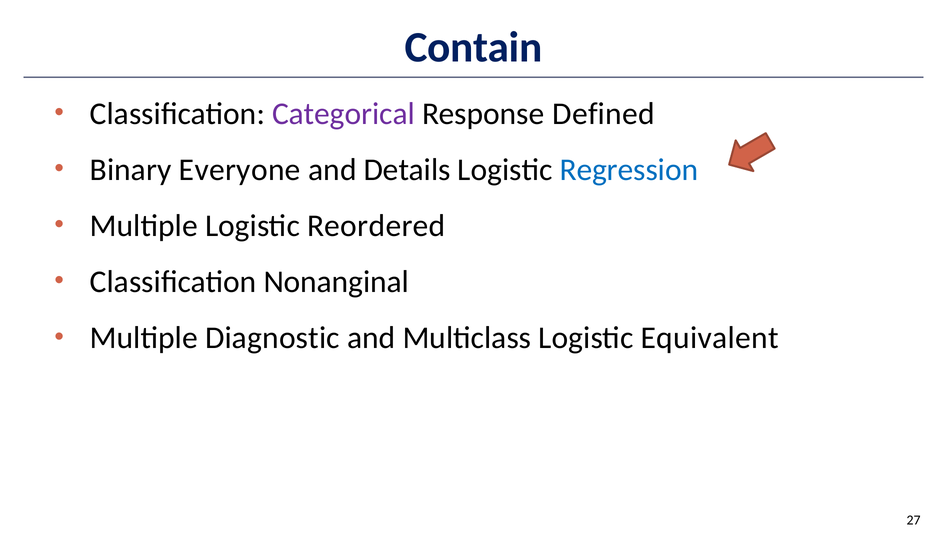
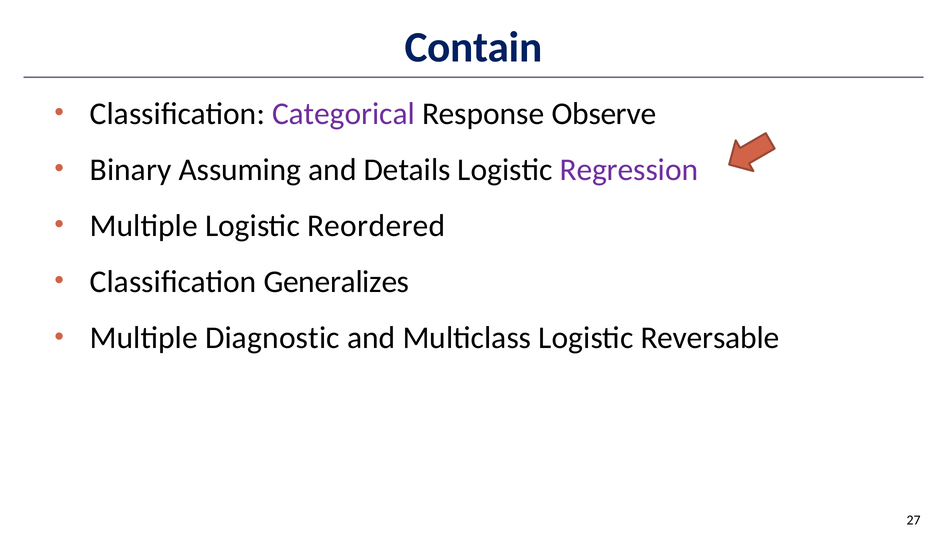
Defined: Defined -> Observe (604, 114)
Everyone: Everyone -> Assuming (240, 170)
Regression colour: blue -> purple (629, 170)
Nonanginal: Nonanginal -> Generalizes (336, 282)
Equivalent: Equivalent -> Reversable (710, 338)
